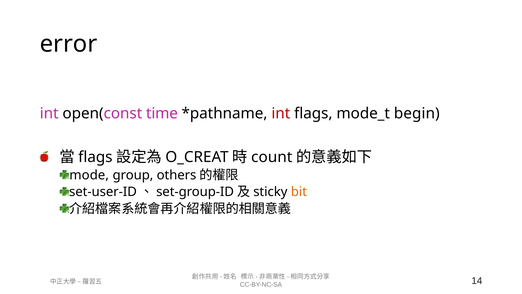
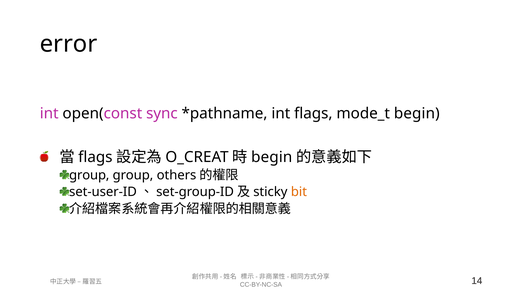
time: time -> sync (162, 113)
int colour: red -> black (281, 113)
count: count -> begin (272, 157)
mode: mode -> group (89, 175)
